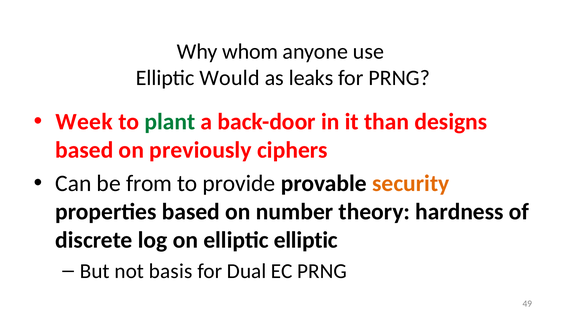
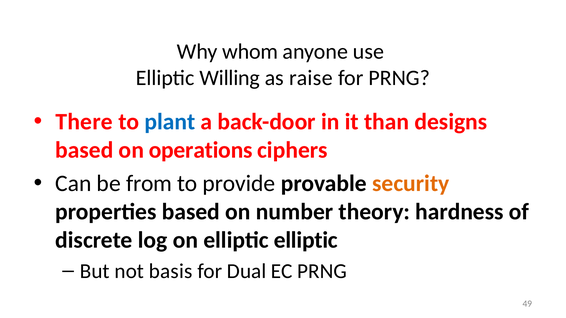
Would: Would -> Willing (230, 78)
leaks: leaks -> raise (311, 78)
Week: Week -> There (84, 122)
plant colour: green -> blue (170, 122)
previously: previously -> operations (201, 150)
